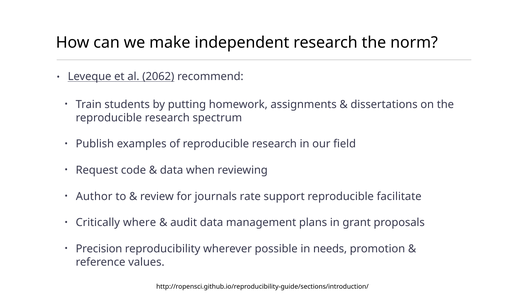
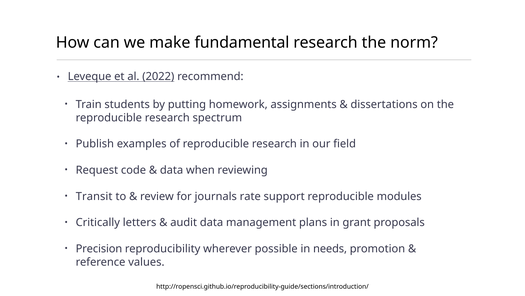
independent: independent -> fundamental (242, 42)
2062: 2062 -> 2022 (158, 76)
Author: Author -> Transit (94, 196)
facilitate: facilitate -> modules (399, 196)
where: where -> letters (140, 222)
